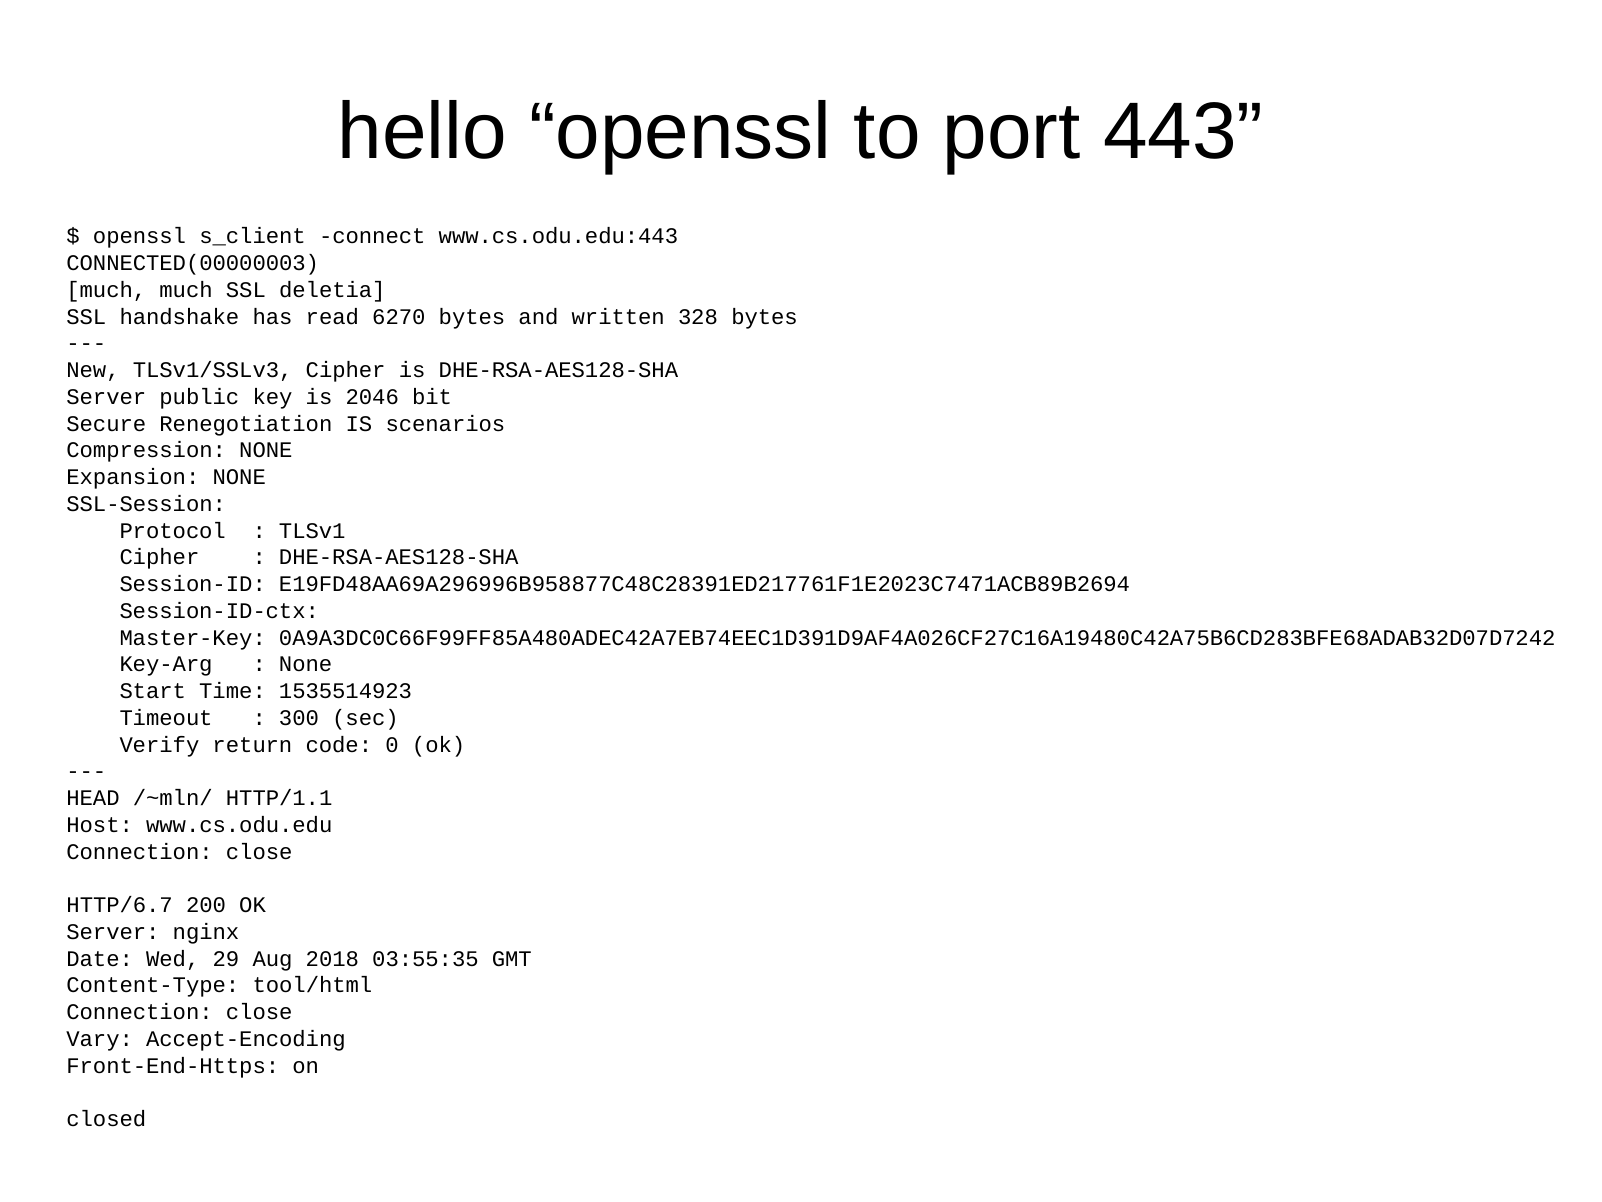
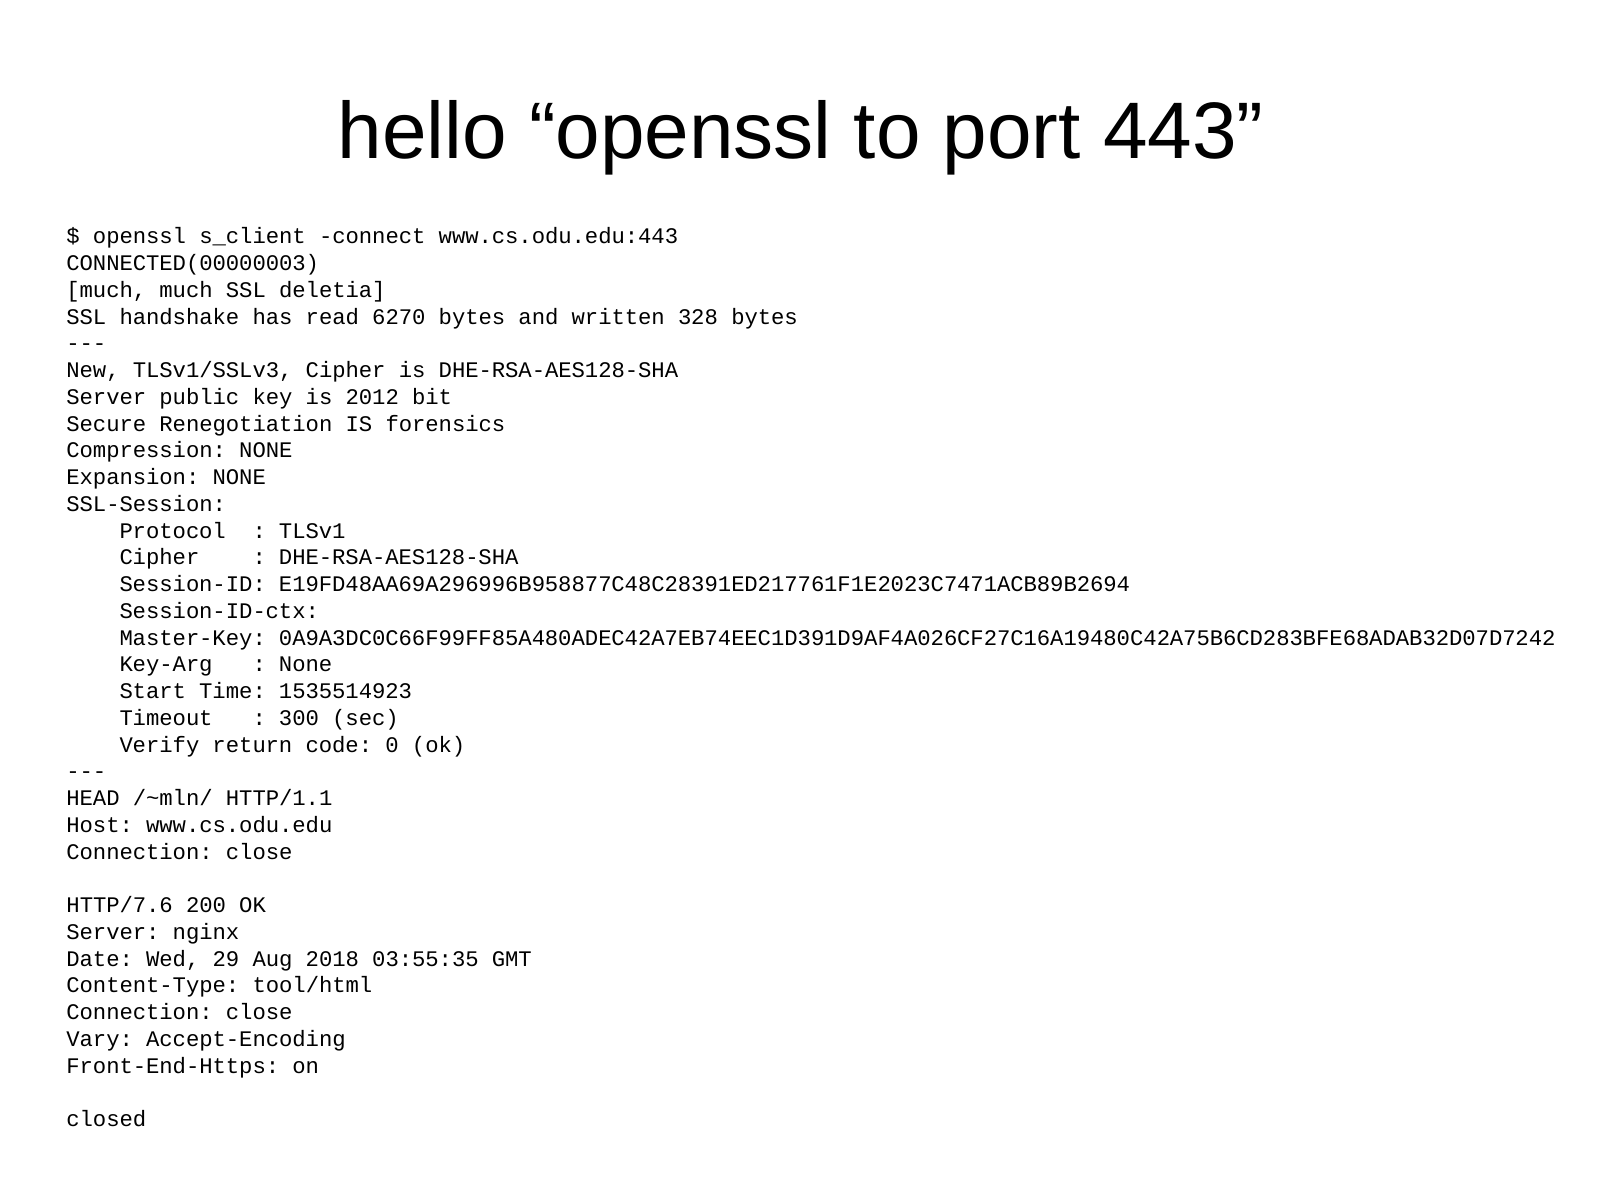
2046: 2046 -> 2012 (372, 397)
scenarios: scenarios -> forensics (445, 424)
HTTP/6.7: HTTP/6.7 -> HTTP/7.6 (120, 905)
